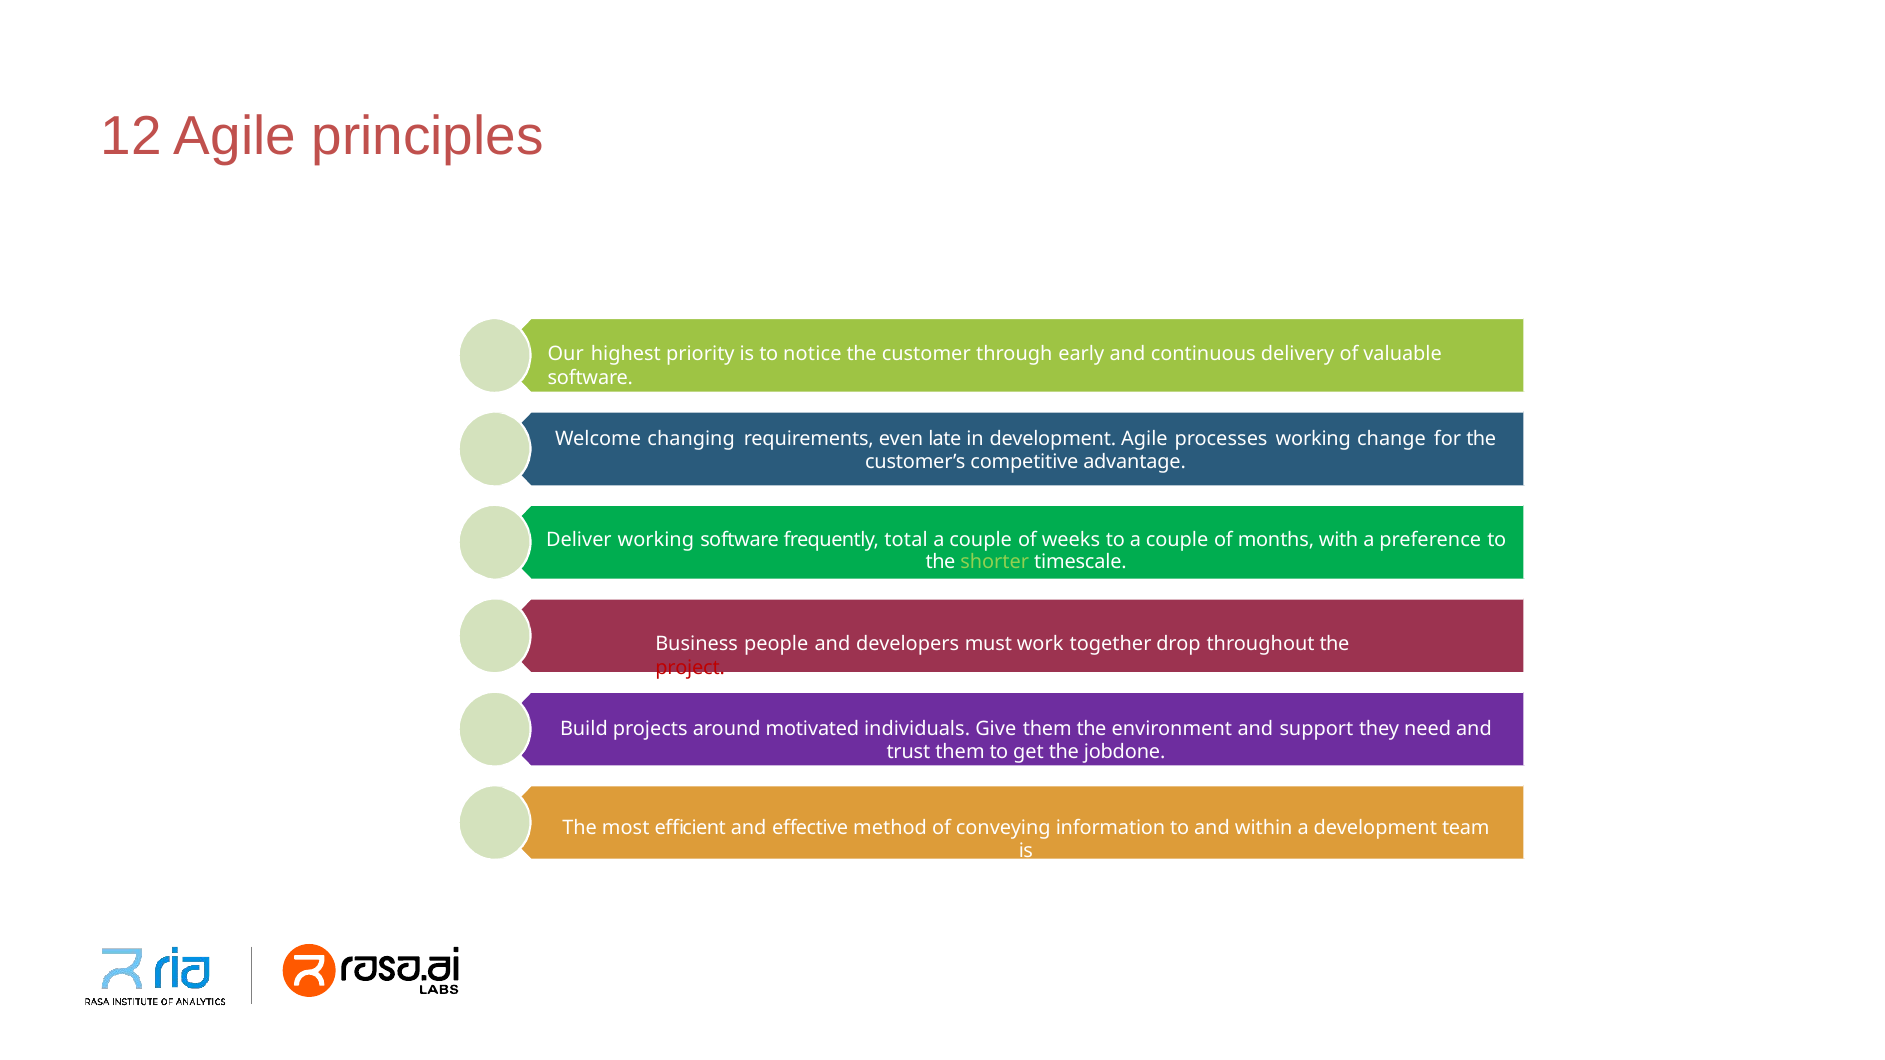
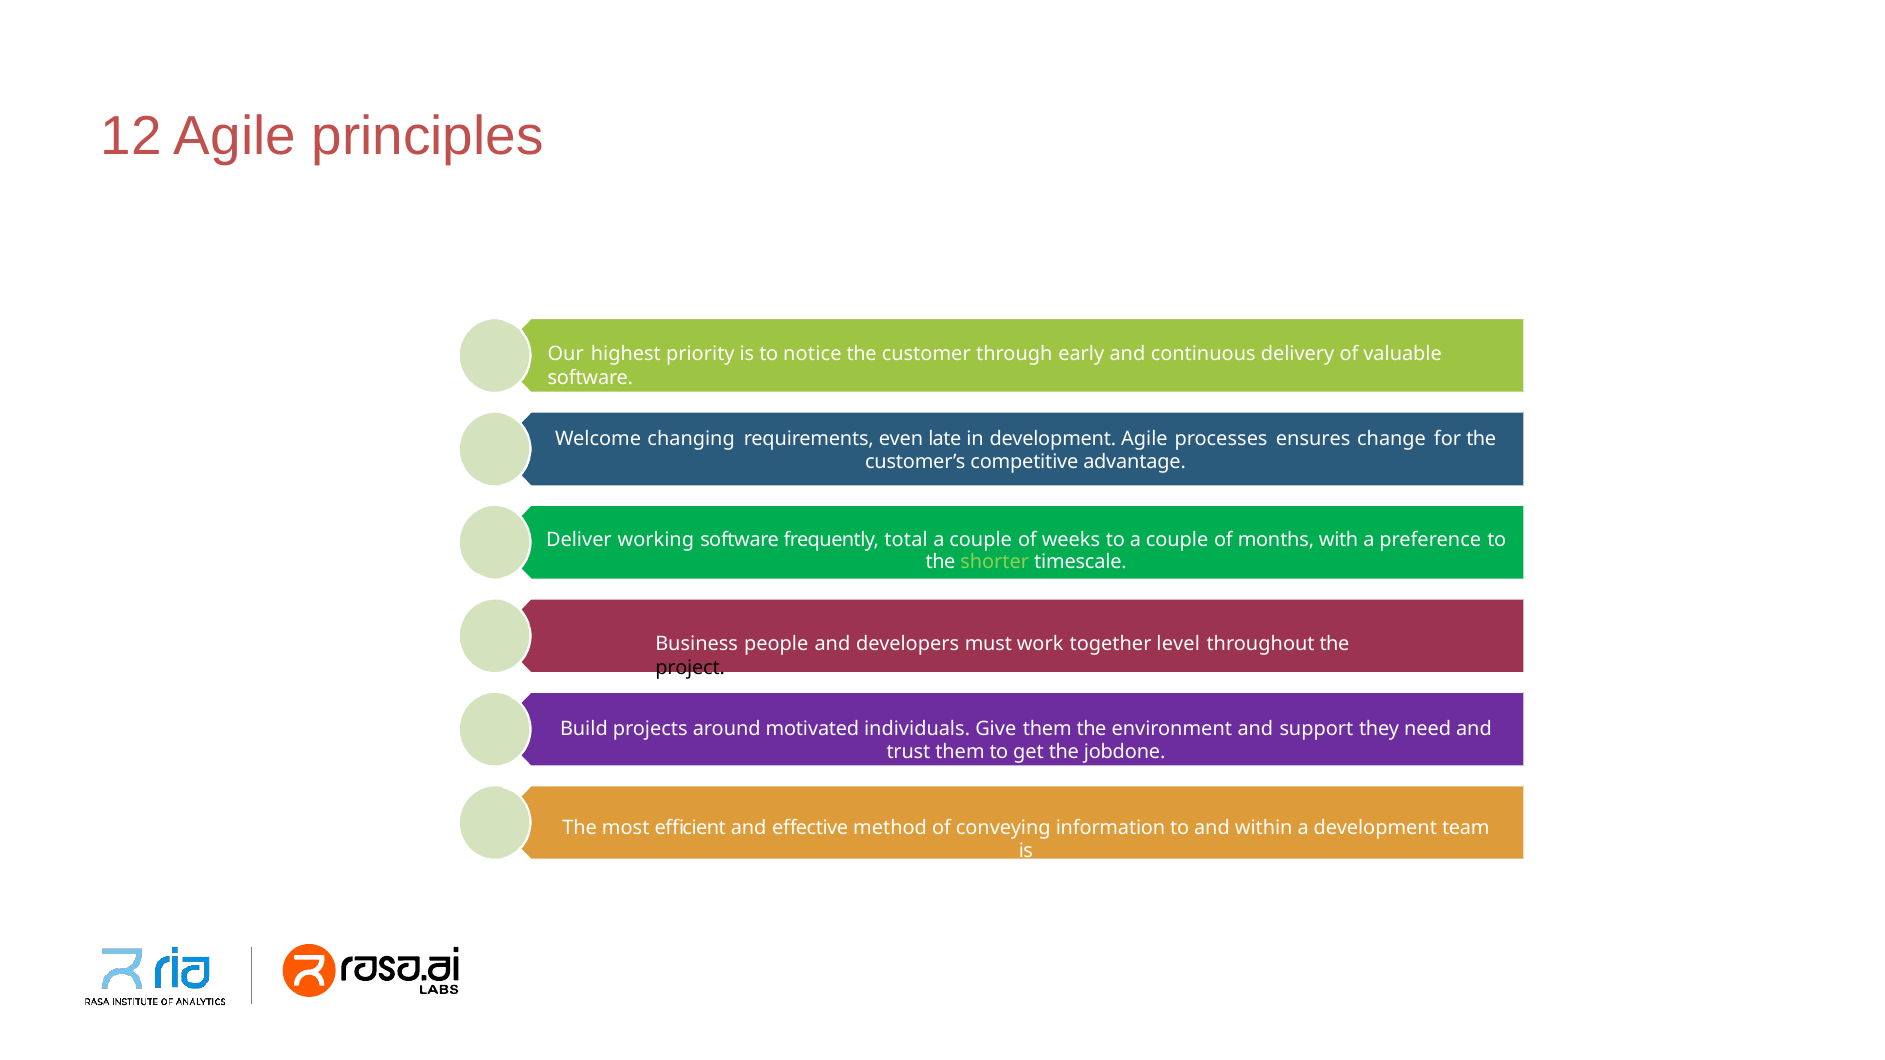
processes working: working -> ensures (1313, 439)
drop: drop -> level (1178, 644)
project colour: red -> black (690, 668)
